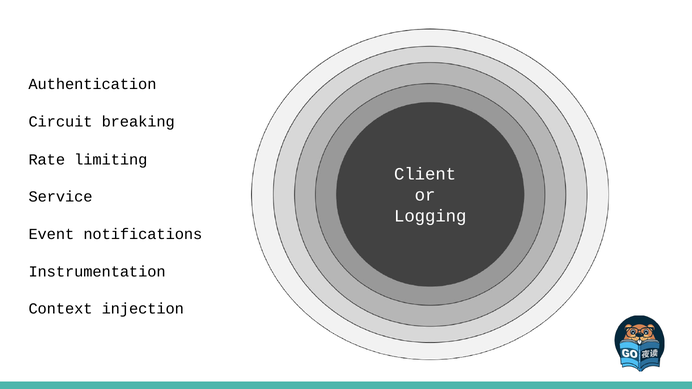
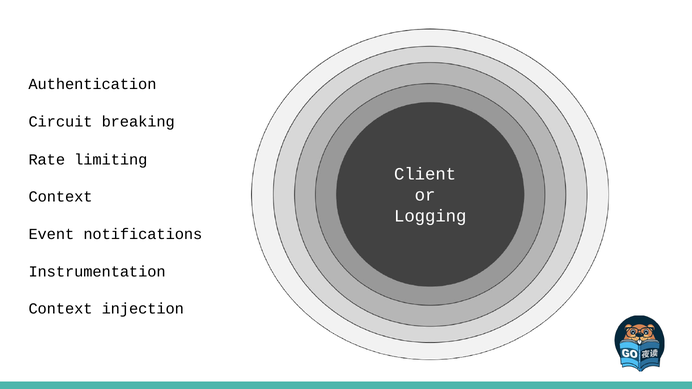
Service: Service -> Context (61, 197)
